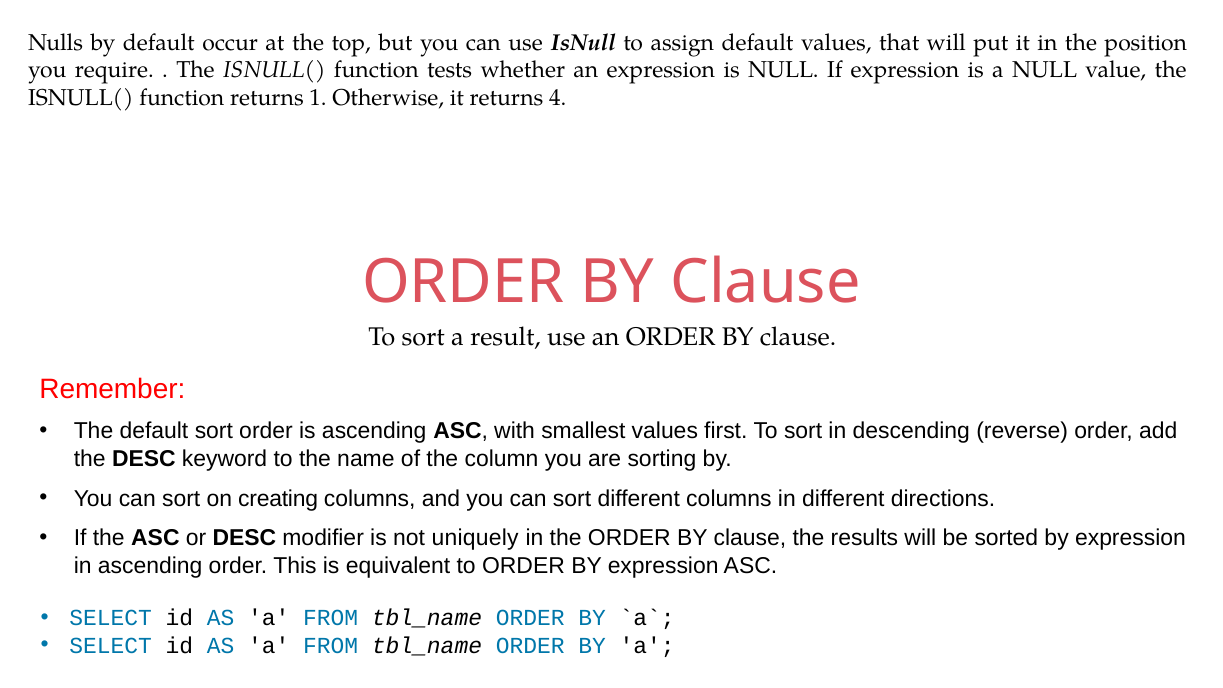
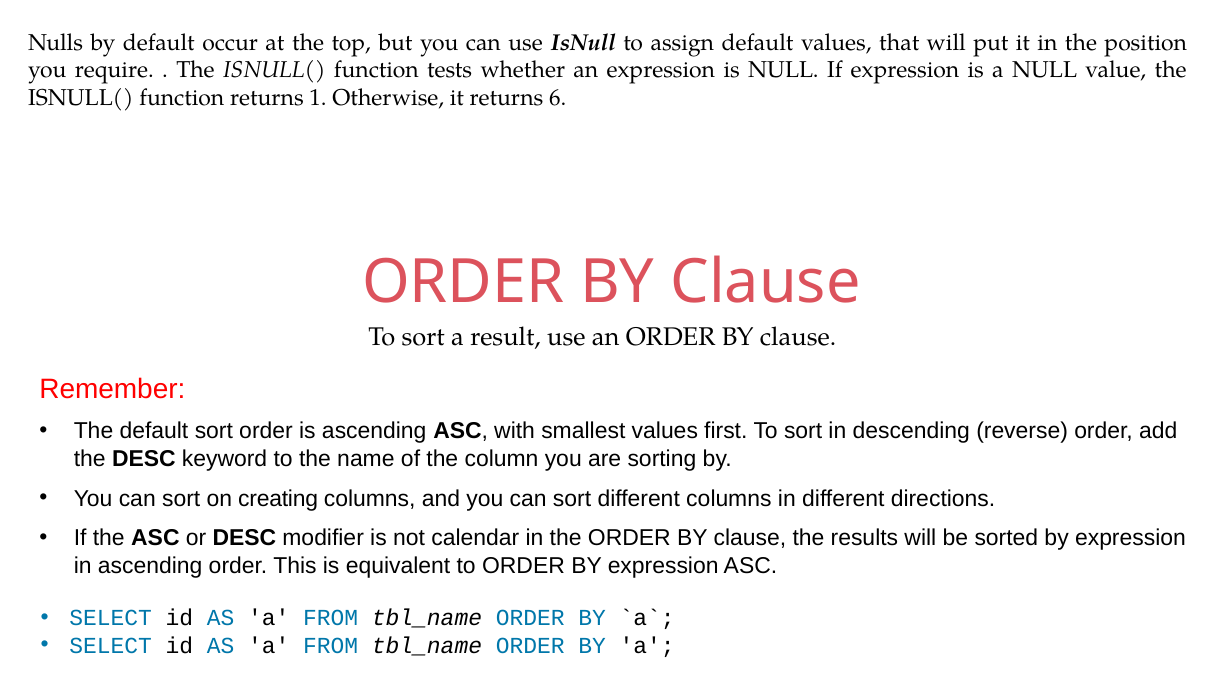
4: 4 -> 6 (558, 98)
uniquely: uniquely -> calendar (475, 538)
